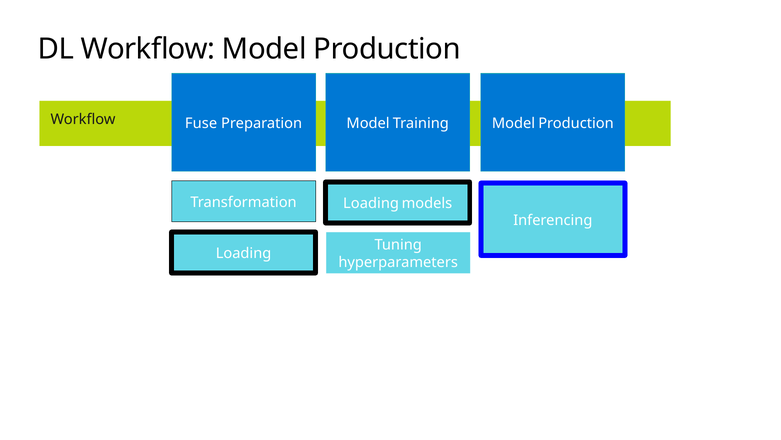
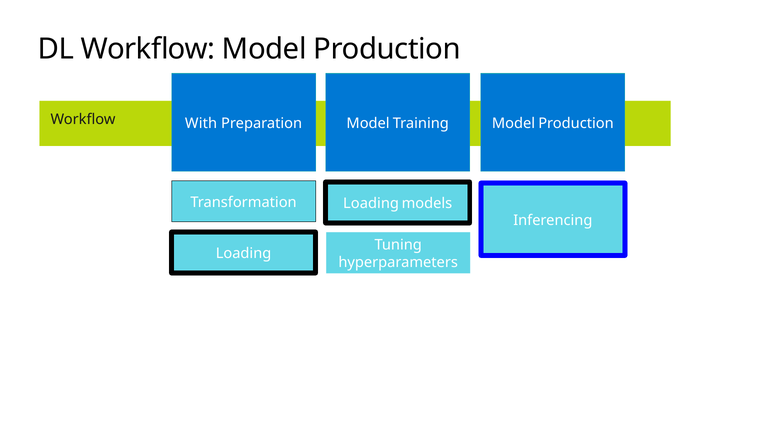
Fuse: Fuse -> With (201, 123)
